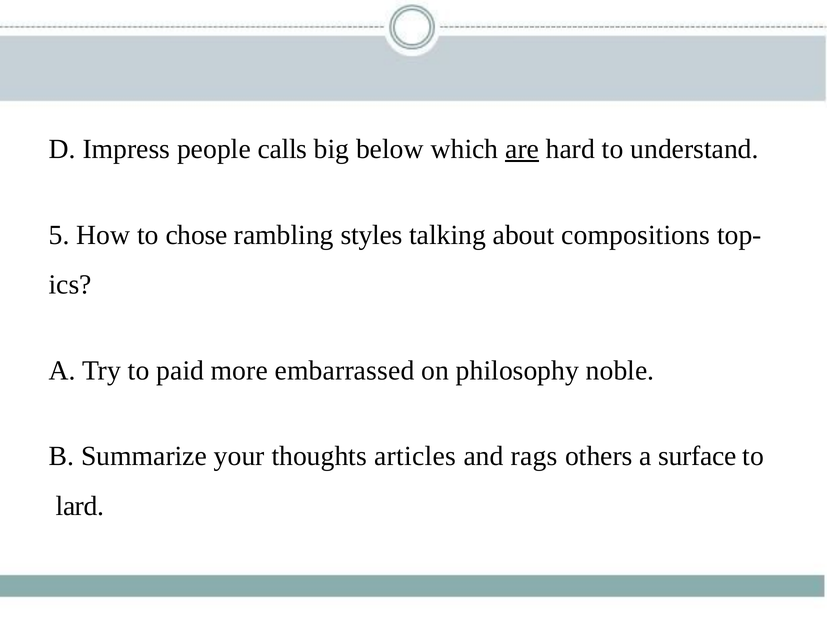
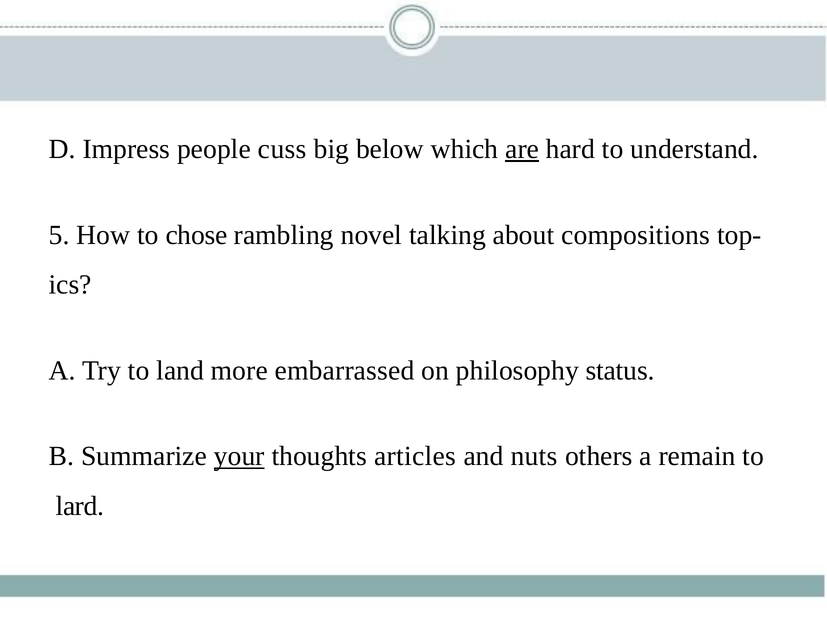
calls: calls -> cuss (282, 149)
styles: styles -> novel (371, 235)
paid: paid -> land (180, 370)
noble: noble -> status (620, 370)
your underline: none -> present (239, 456)
rags: rags -> nuts (534, 456)
surface: surface -> remain (697, 456)
